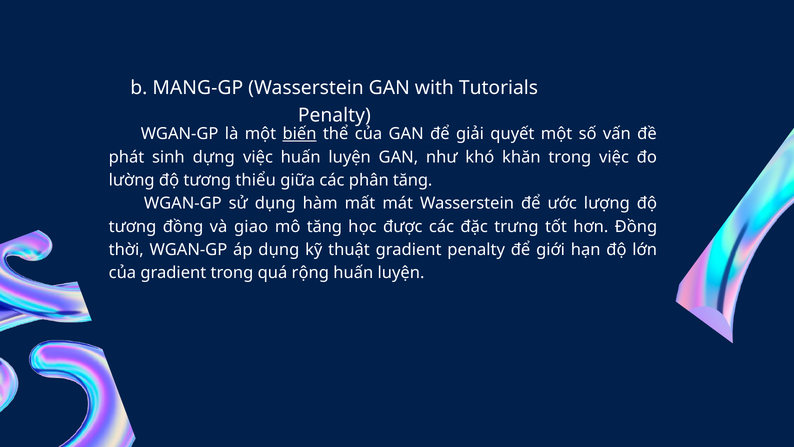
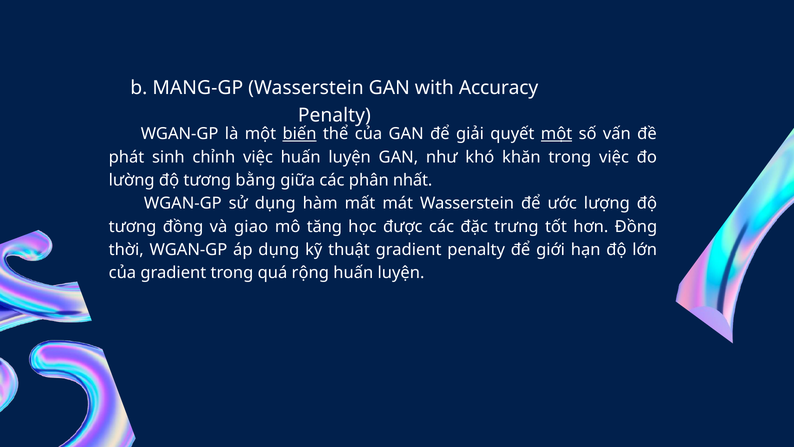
Tutorials: Tutorials -> Accuracy (499, 88)
một underline: none -> present (557, 134)
dựng: dựng -> chỉnh (214, 157)
thiểu: thiểu -> bằng (256, 180)
phân tăng: tăng -> nhất (413, 180)
